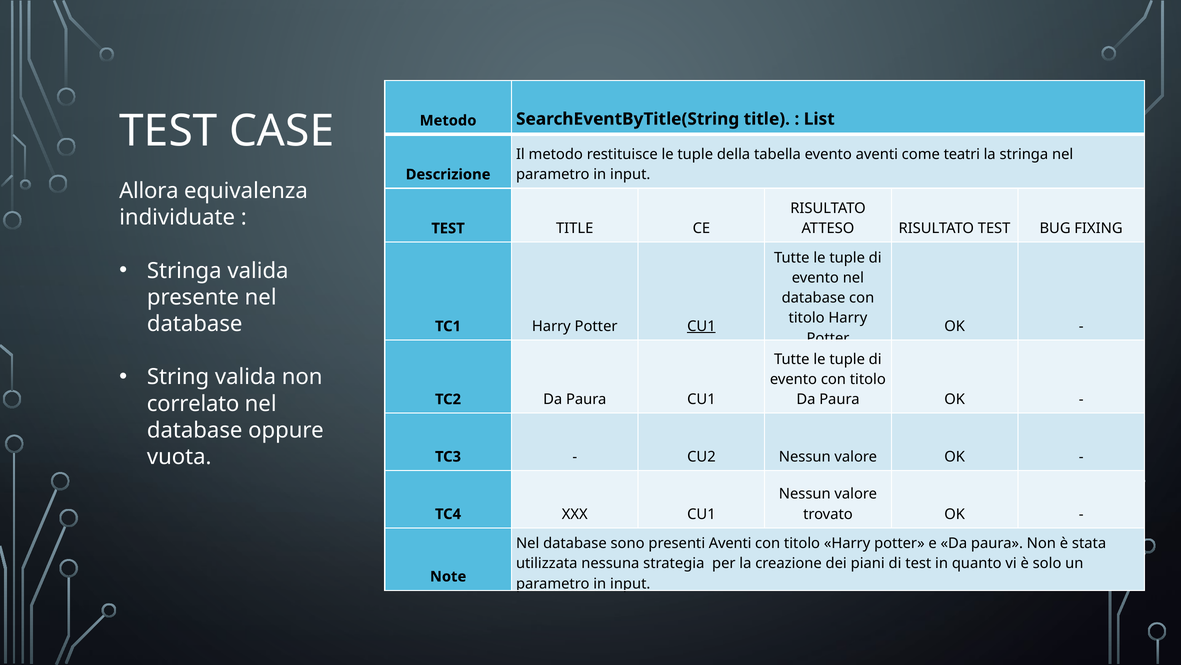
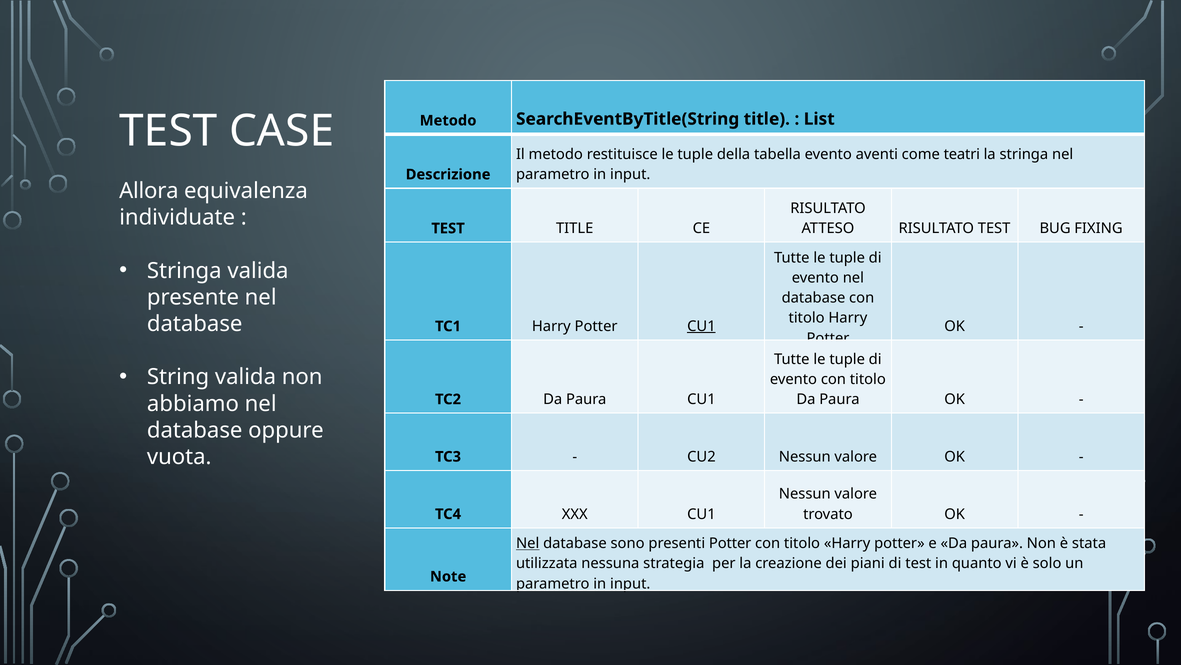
correlato: correlato -> abbiamo (193, 403)
Nel underline: none -> present (528, 543)
presenti Aventi: Aventi -> Potter (730, 543)
